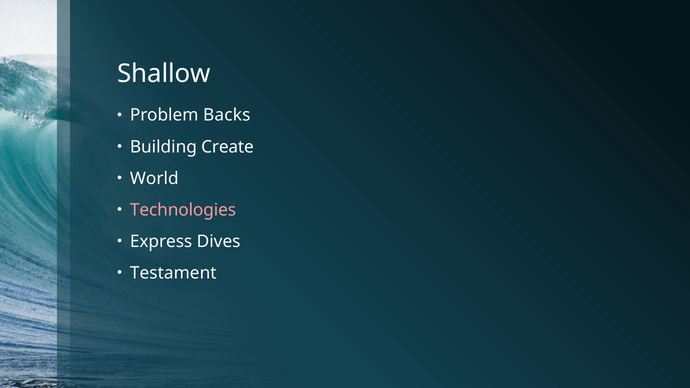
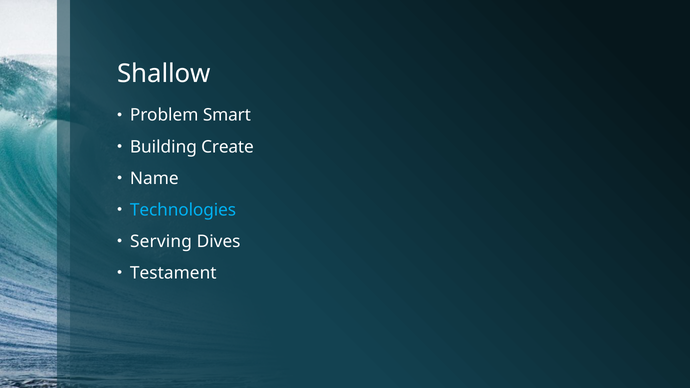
Backs: Backs -> Smart (227, 115)
World: World -> Name (154, 178)
Technologies colour: pink -> light blue (183, 210)
Express: Express -> Serving (161, 242)
